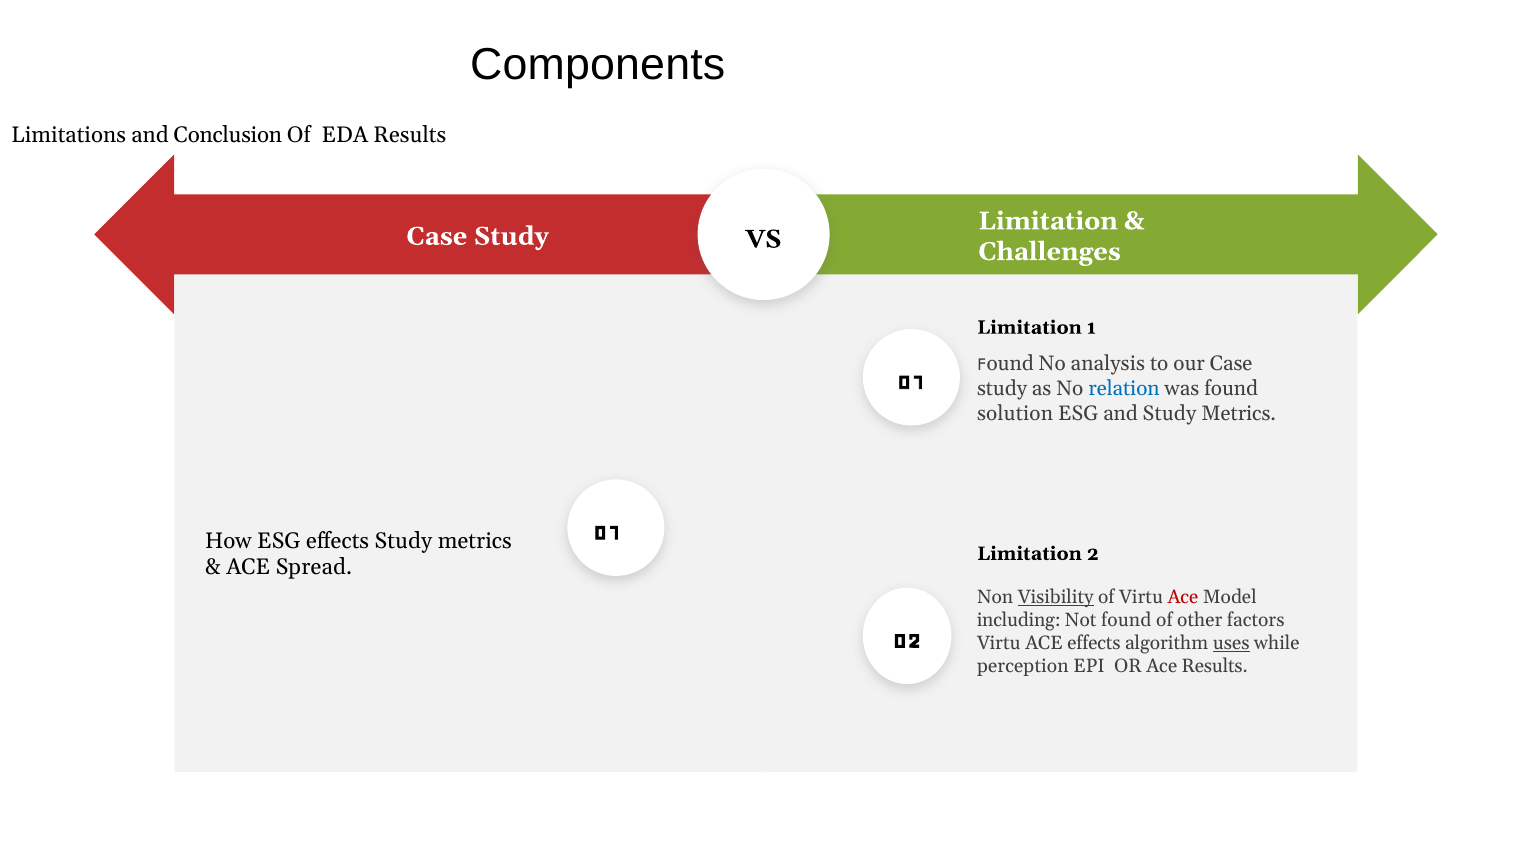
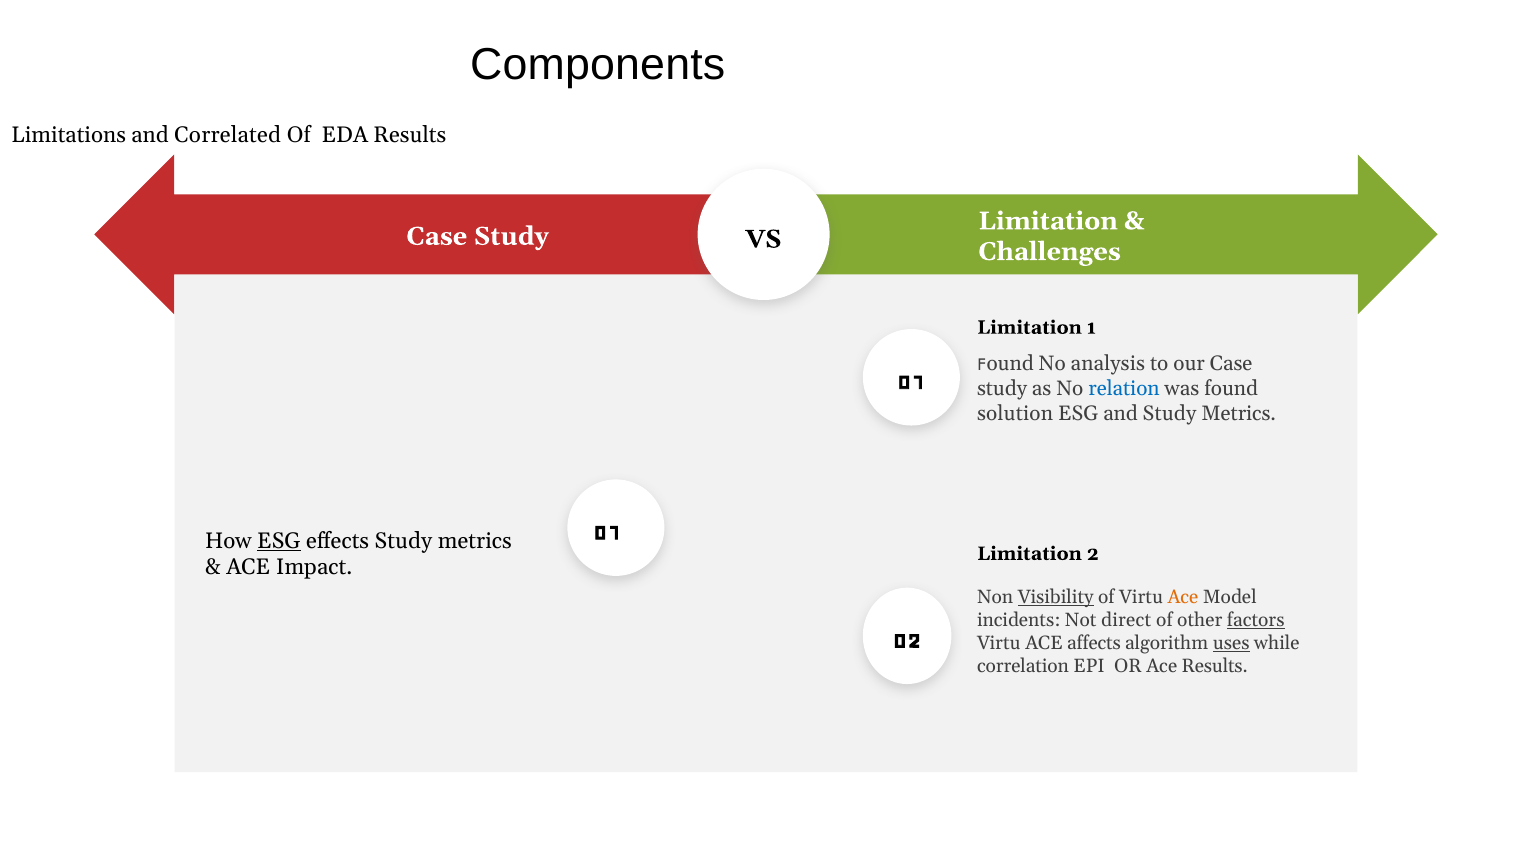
Conclusion: Conclusion -> Correlated (228, 135)
ESG underline: none -> present (279, 541)
Spread: Spread -> Impact (314, 567)
Ace colour: red -> orange (1183, 597)
including: including -> incidents (1019, 620)
Not found: found -> direct (1126, 620)
factors underline: none -> present (1256, 620)
ACE effects: effects -> affects (1094, 643)
perception: perception -> correlation (1023, 666)
